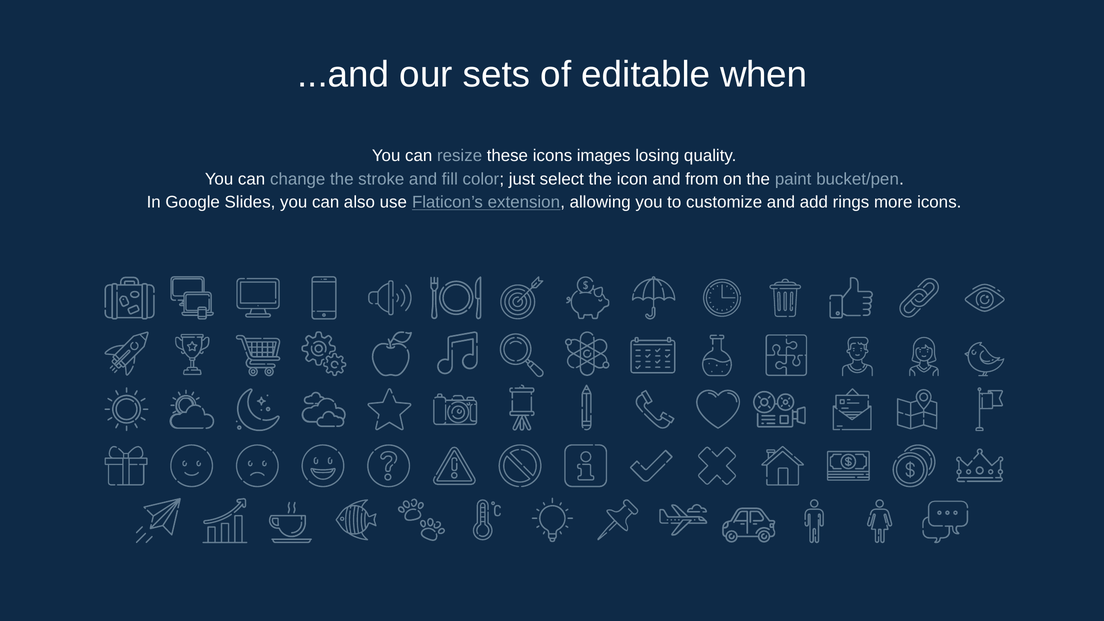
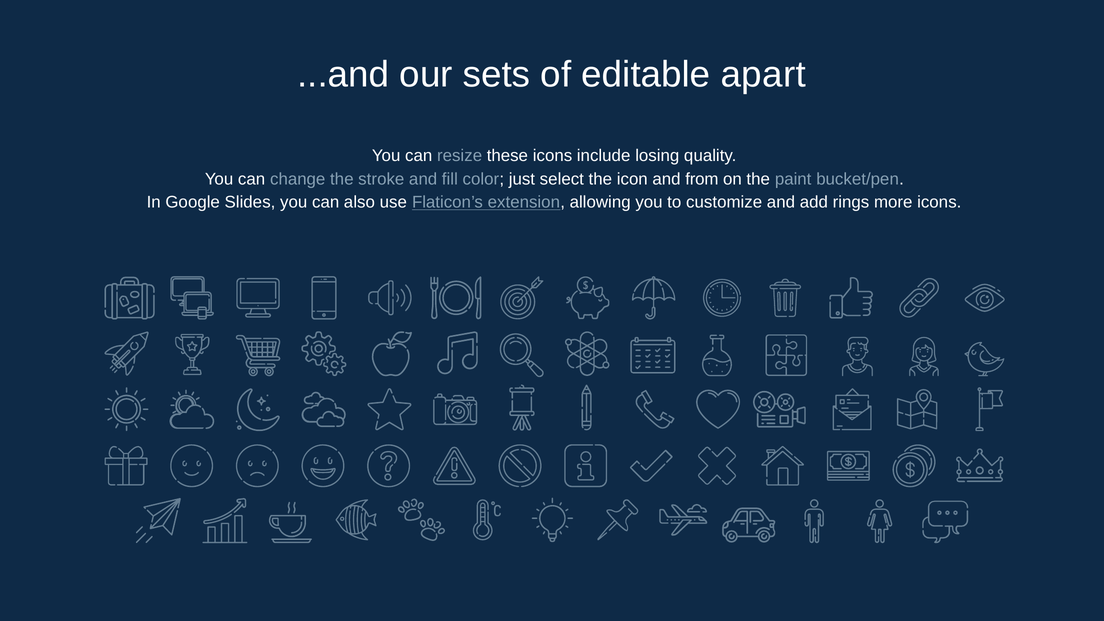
when: when -> apart (763, 75)
images: images -> include (604, 156)
